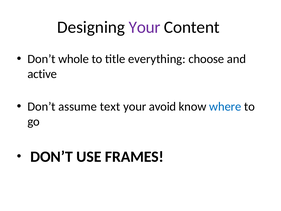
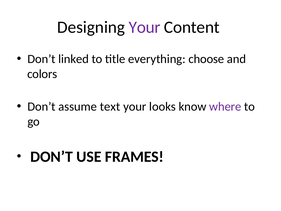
whole: whole -> linked (74, 59)
active: active -> colors (42, 74)
avoid: avoid -> looks (162, 106)
where colour: blue -> purple (225, 106)
